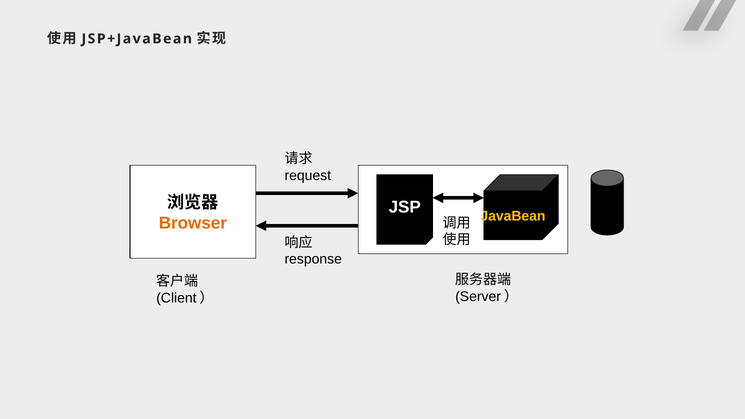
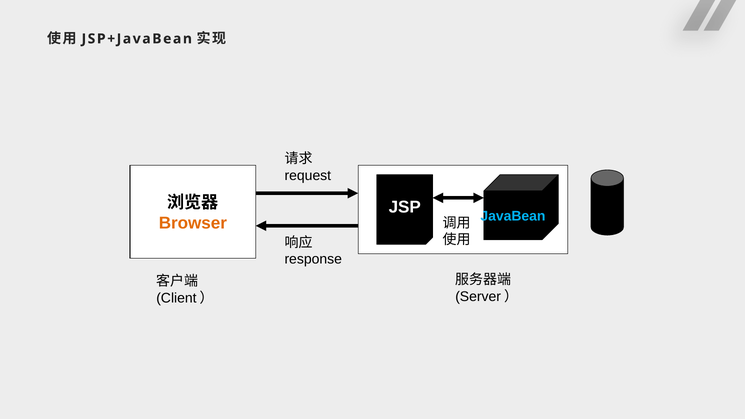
JavaBean colour: yellow -> light blue (513, 216)
